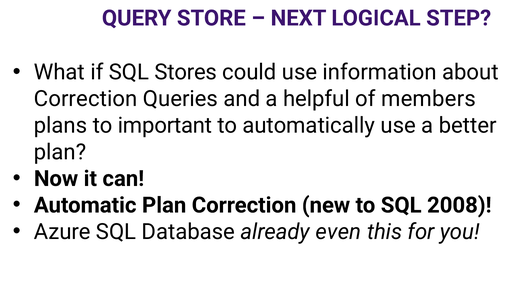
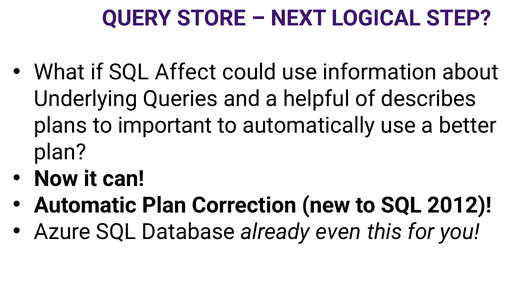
Stores: Stores -> Affect (186, 72)
Correction: Correction -> Underlying (86, 99)
members: members -> describes (429, 99)
2008: 2008 -> 2012 (459, 205)
